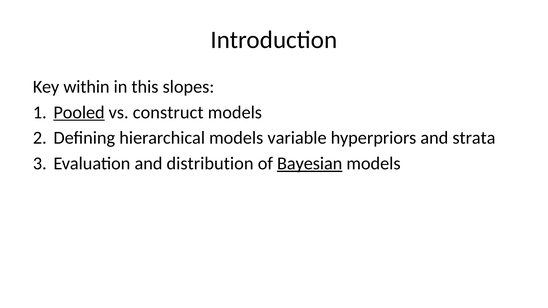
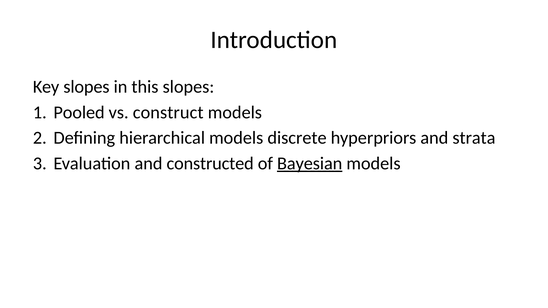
Key within: within -> slopes (86, 87)
Pooled underline: present -> none (79, 112)
variable: variable -> discrete (297, 138)
distribution: distribution -> constructed (210, 164)
